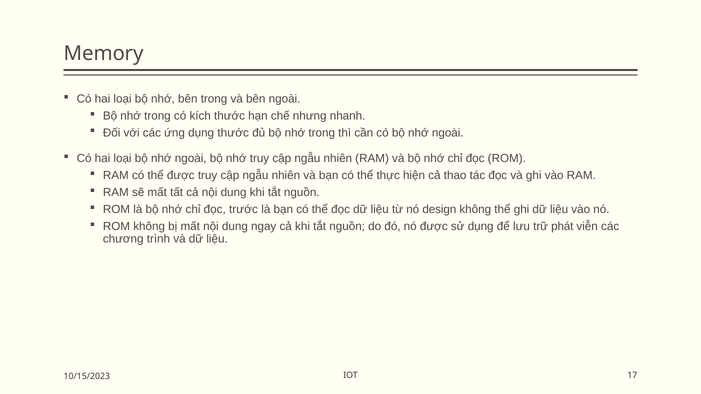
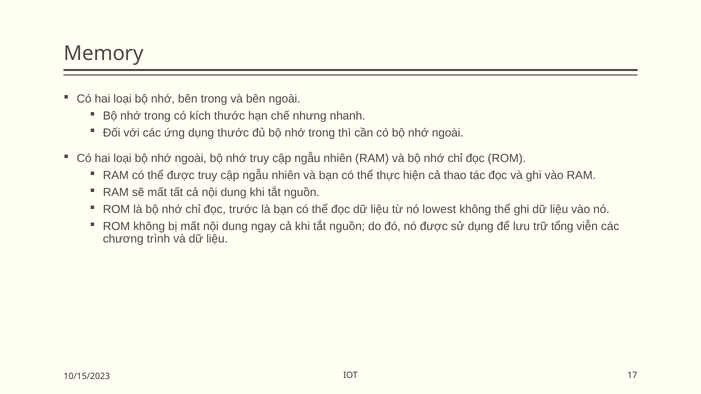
design: design -> lowest (439, 210)
phát: phát -> tổng (562, 227)
